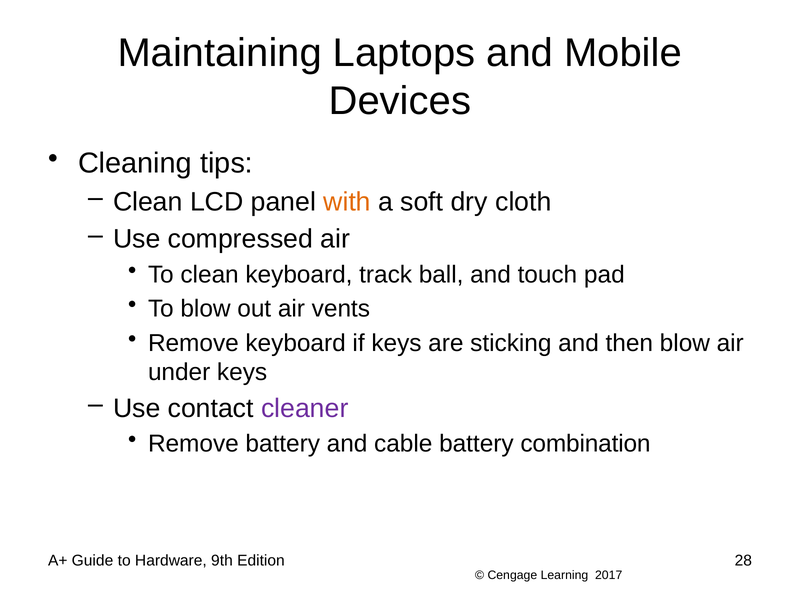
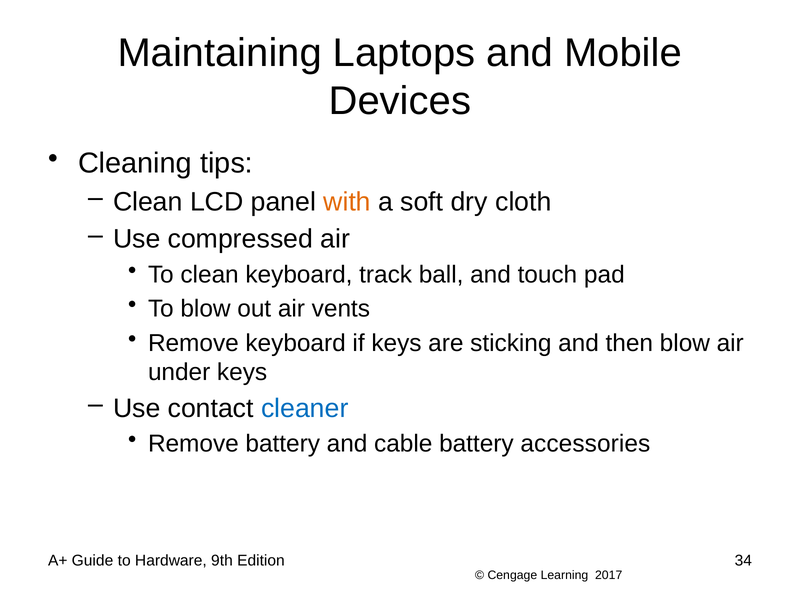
cleaner colour: purple -> blue (305, 408)
combination: combination -> accessories (585, 444)
28: 28 -> 34 (743, 561)
